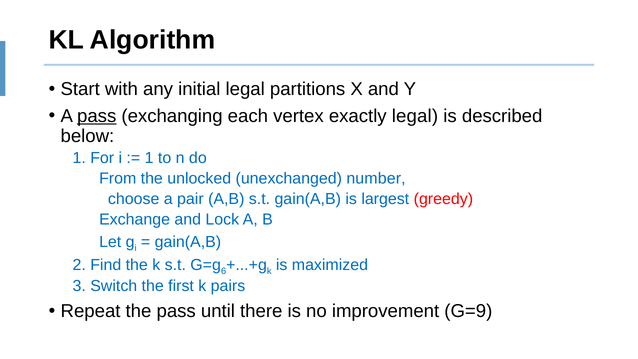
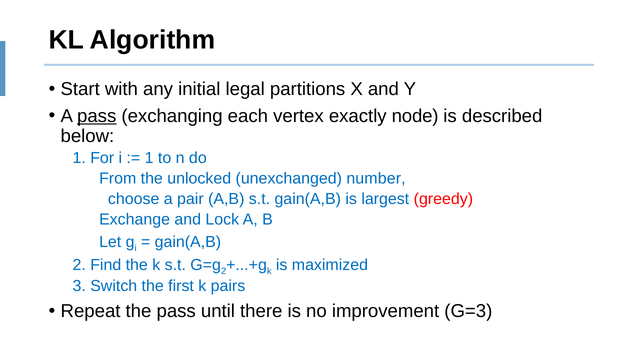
exactly legal: legal -> node (415, 116)
6: 6 -> 2 (224, 271)
G=9: G=9 -> G=3 (468, 311)
